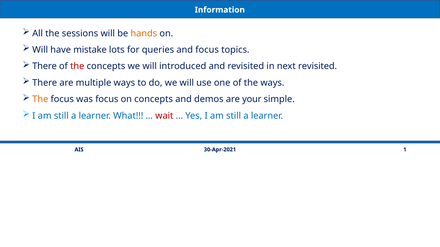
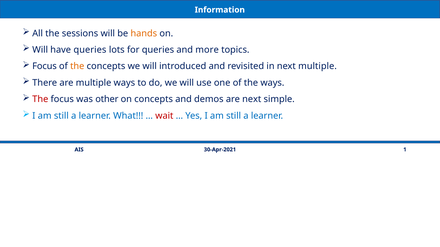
have mistake: mistake -> queries (90, 50)
and focus: focus -> more (207, 50)
There: There -> Focus (45, 66)
the colour: red -> orange (77, 66)
next revisited: revisited -> multiple (318, 66)
The colour: orange -> red (40, 99)
was focus: focus -> other (107, 99)
are your: your -> next (252, 99)
